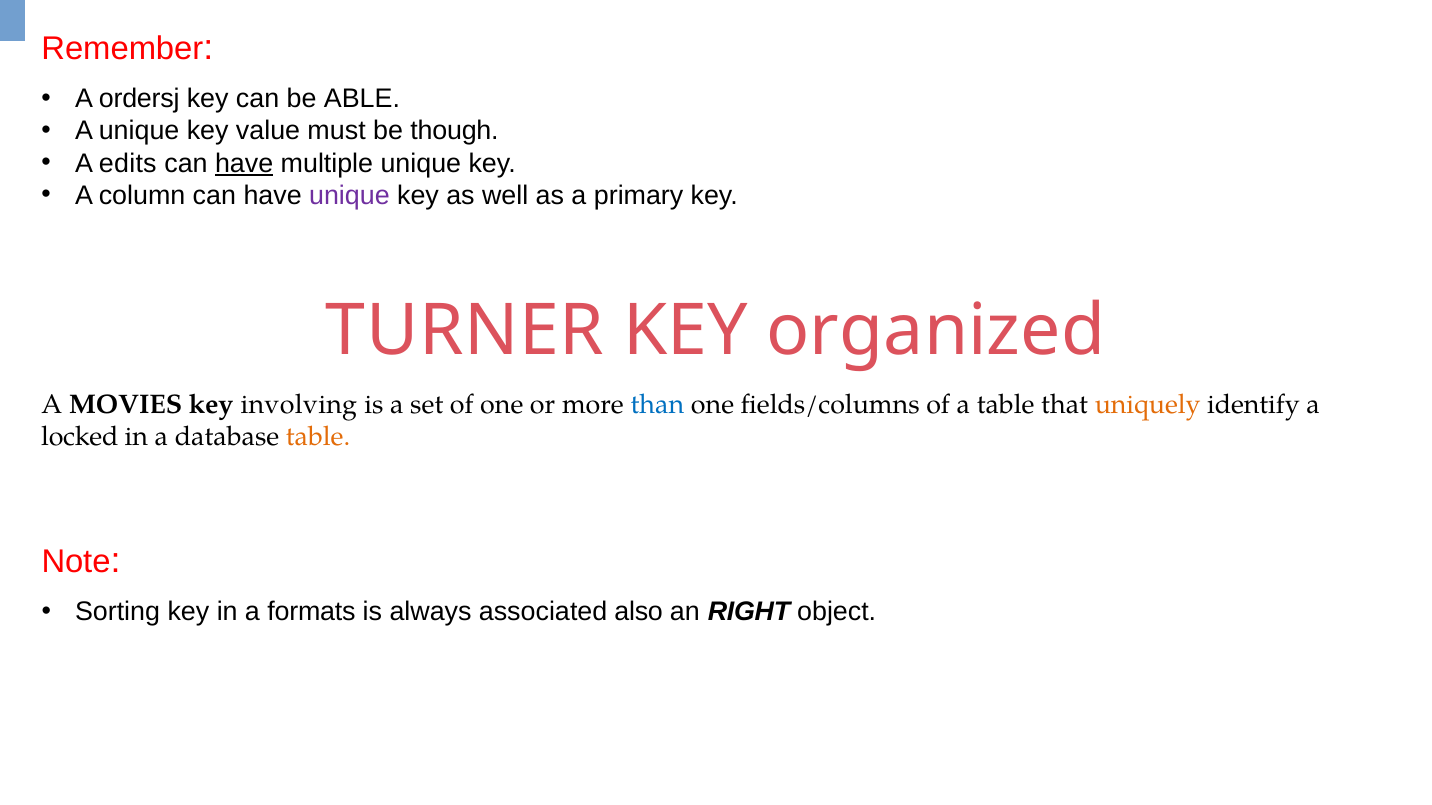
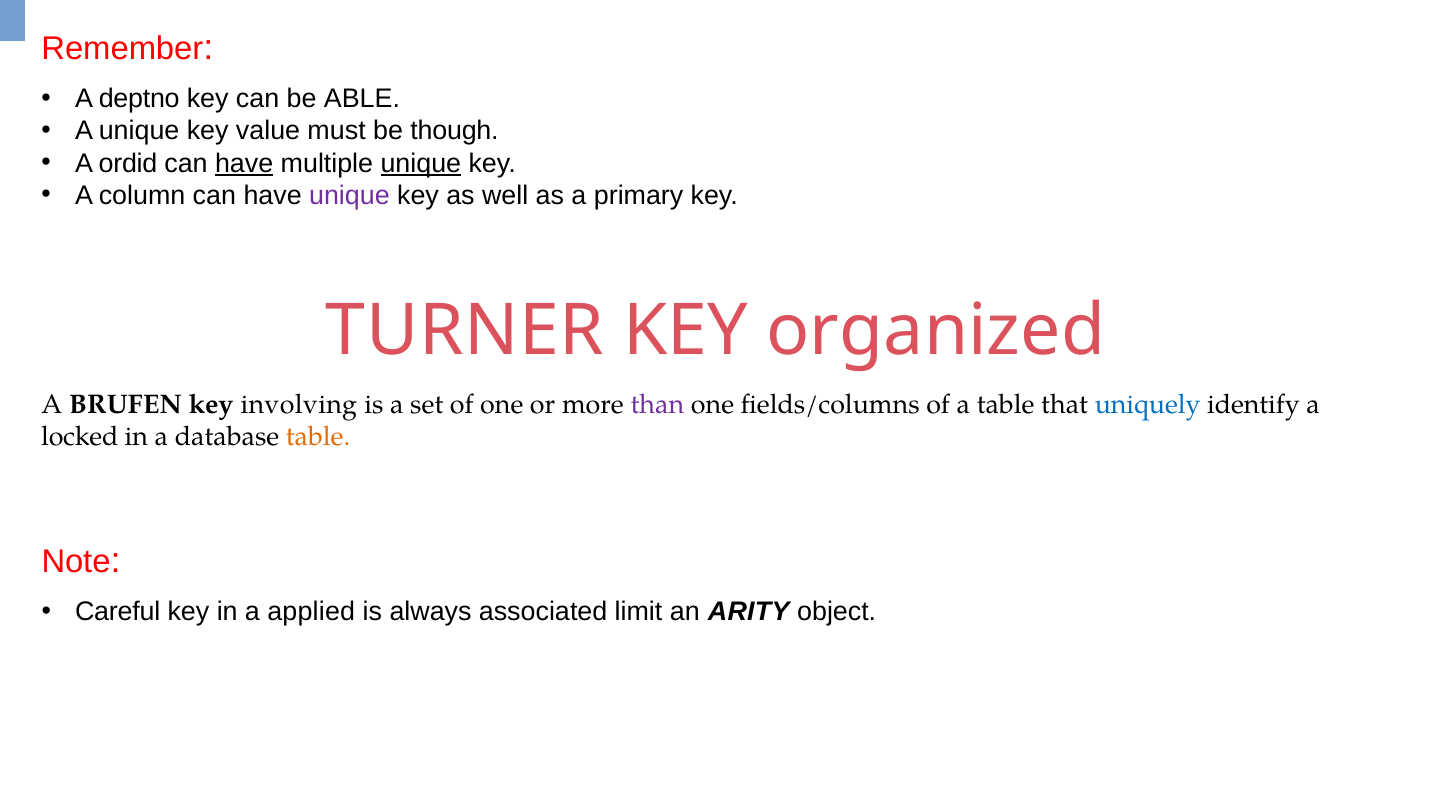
ordersj: ordersj -> deptno (139, 99)
edits: edits -> ordid (128, 163)
unique underline: none -> present (421, 163)
MOVIES: MOVIES -> BRUFEN (126, 405)
than colour: blue -> purple (657, 405)
uniquely colour: orange -> blue (1148, 405)
Sorting: Sorting -> Careful (118, 612)
formats: formats -> applied (311, 612)
also: also -> limit (639, 612)
RIGHT: RIGHT -> ARITY (749, 612)
